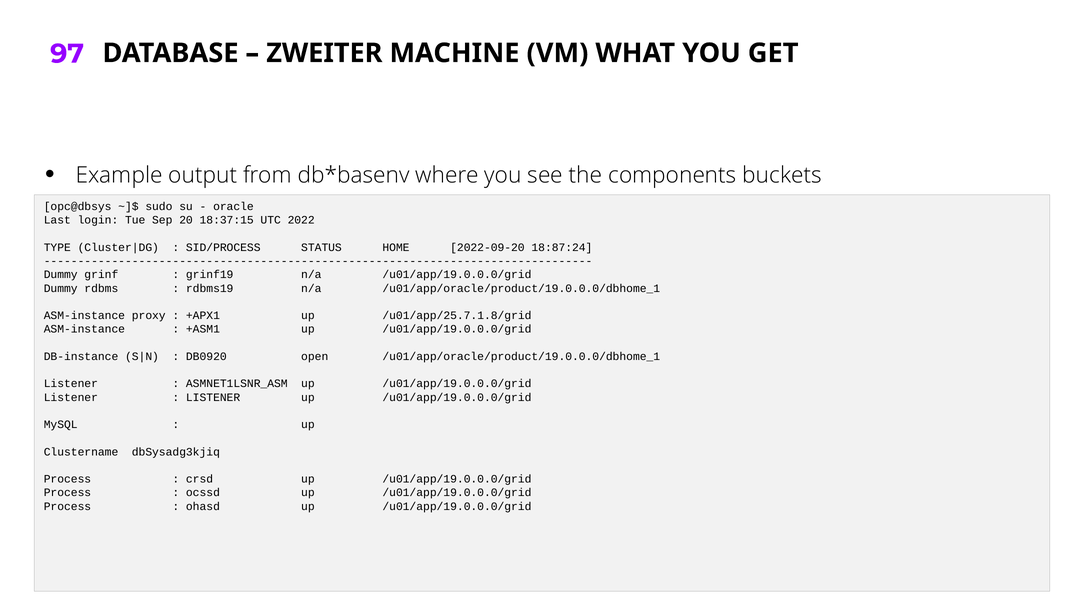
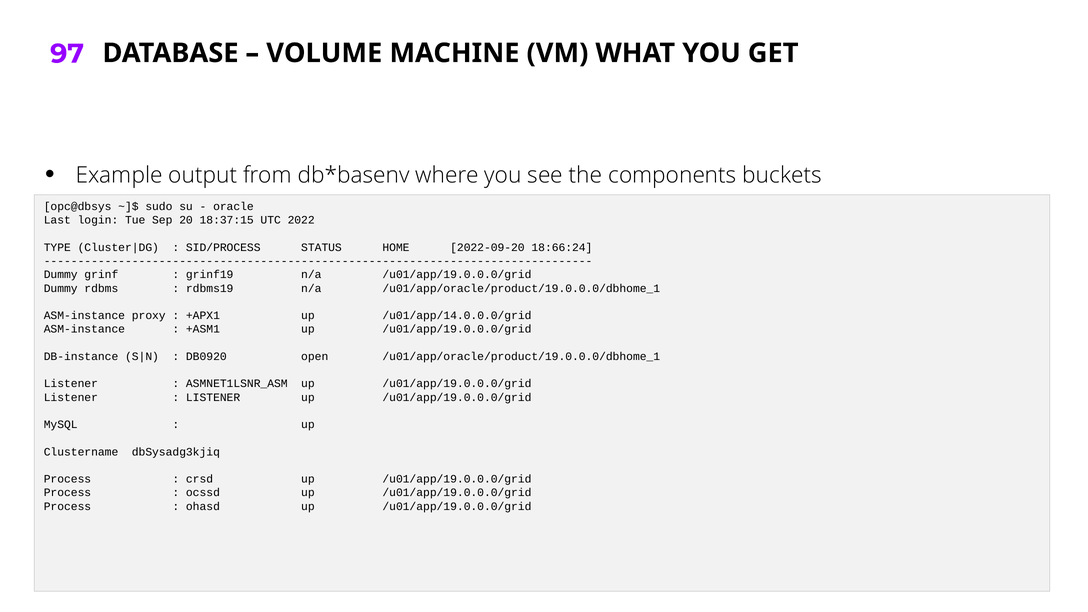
ZWEITER: ZWEITER -> VOLUME (324, 53)
18:87:24: 18:87:24 -> 18:66:24 (562, 247)
/u01/app/25.7.1.8/grid: /u01/app/25.7.1.8/grid -> /u01/app/14.0.0.0/grid (457, 316)
